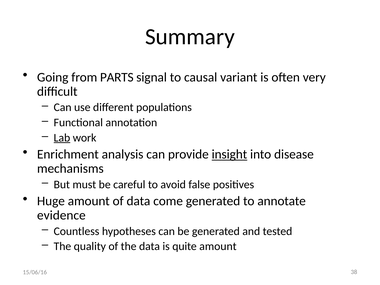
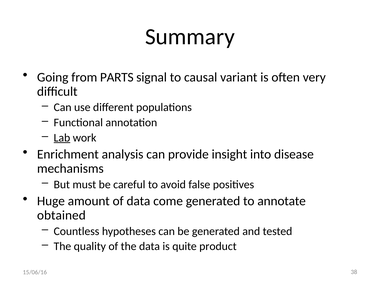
insight underline: present -> none (229, 154)
evidence: evidence -> obtained (61, 215)
quite amount: amount -> product (218, 246)
